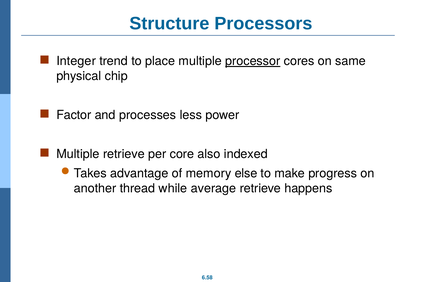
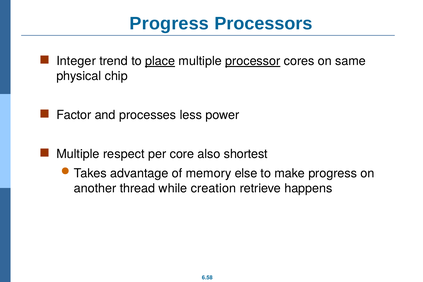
Structure: Structure -> Progress (169, 24)
place underline: none -> present (160, 61)
Multiple retrieve: retrieve -> respect (124, 154)
indexed: indexed -> shortest (246, 154)
average: average -> creation (213, 188)
